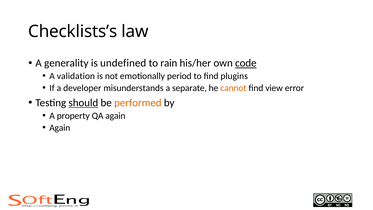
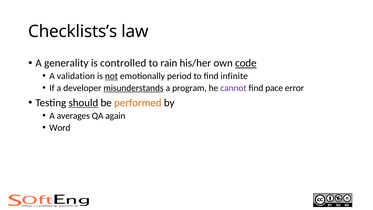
undefined: undefined -> controlled (123, 63)
not underline: none -> present (111, 76)
plugins: plugins -> infinite (234, 76)
misunderstands underline: none -> present (134, 88)
separate: separate -> program (189, 88)
cannot colour: orange -> purple (233, 88)
view: view -> pace (274, 88)
property: property -> averages (73, 116)
Again: Again -> Word (60, 128)
